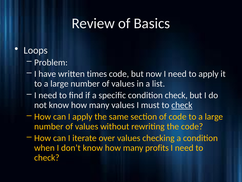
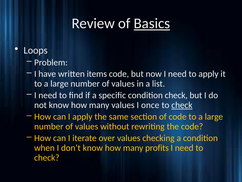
Basics underline: none -> present (152, 23)
times: times -> items (97, 74)
must: must -> once (150, 105)
